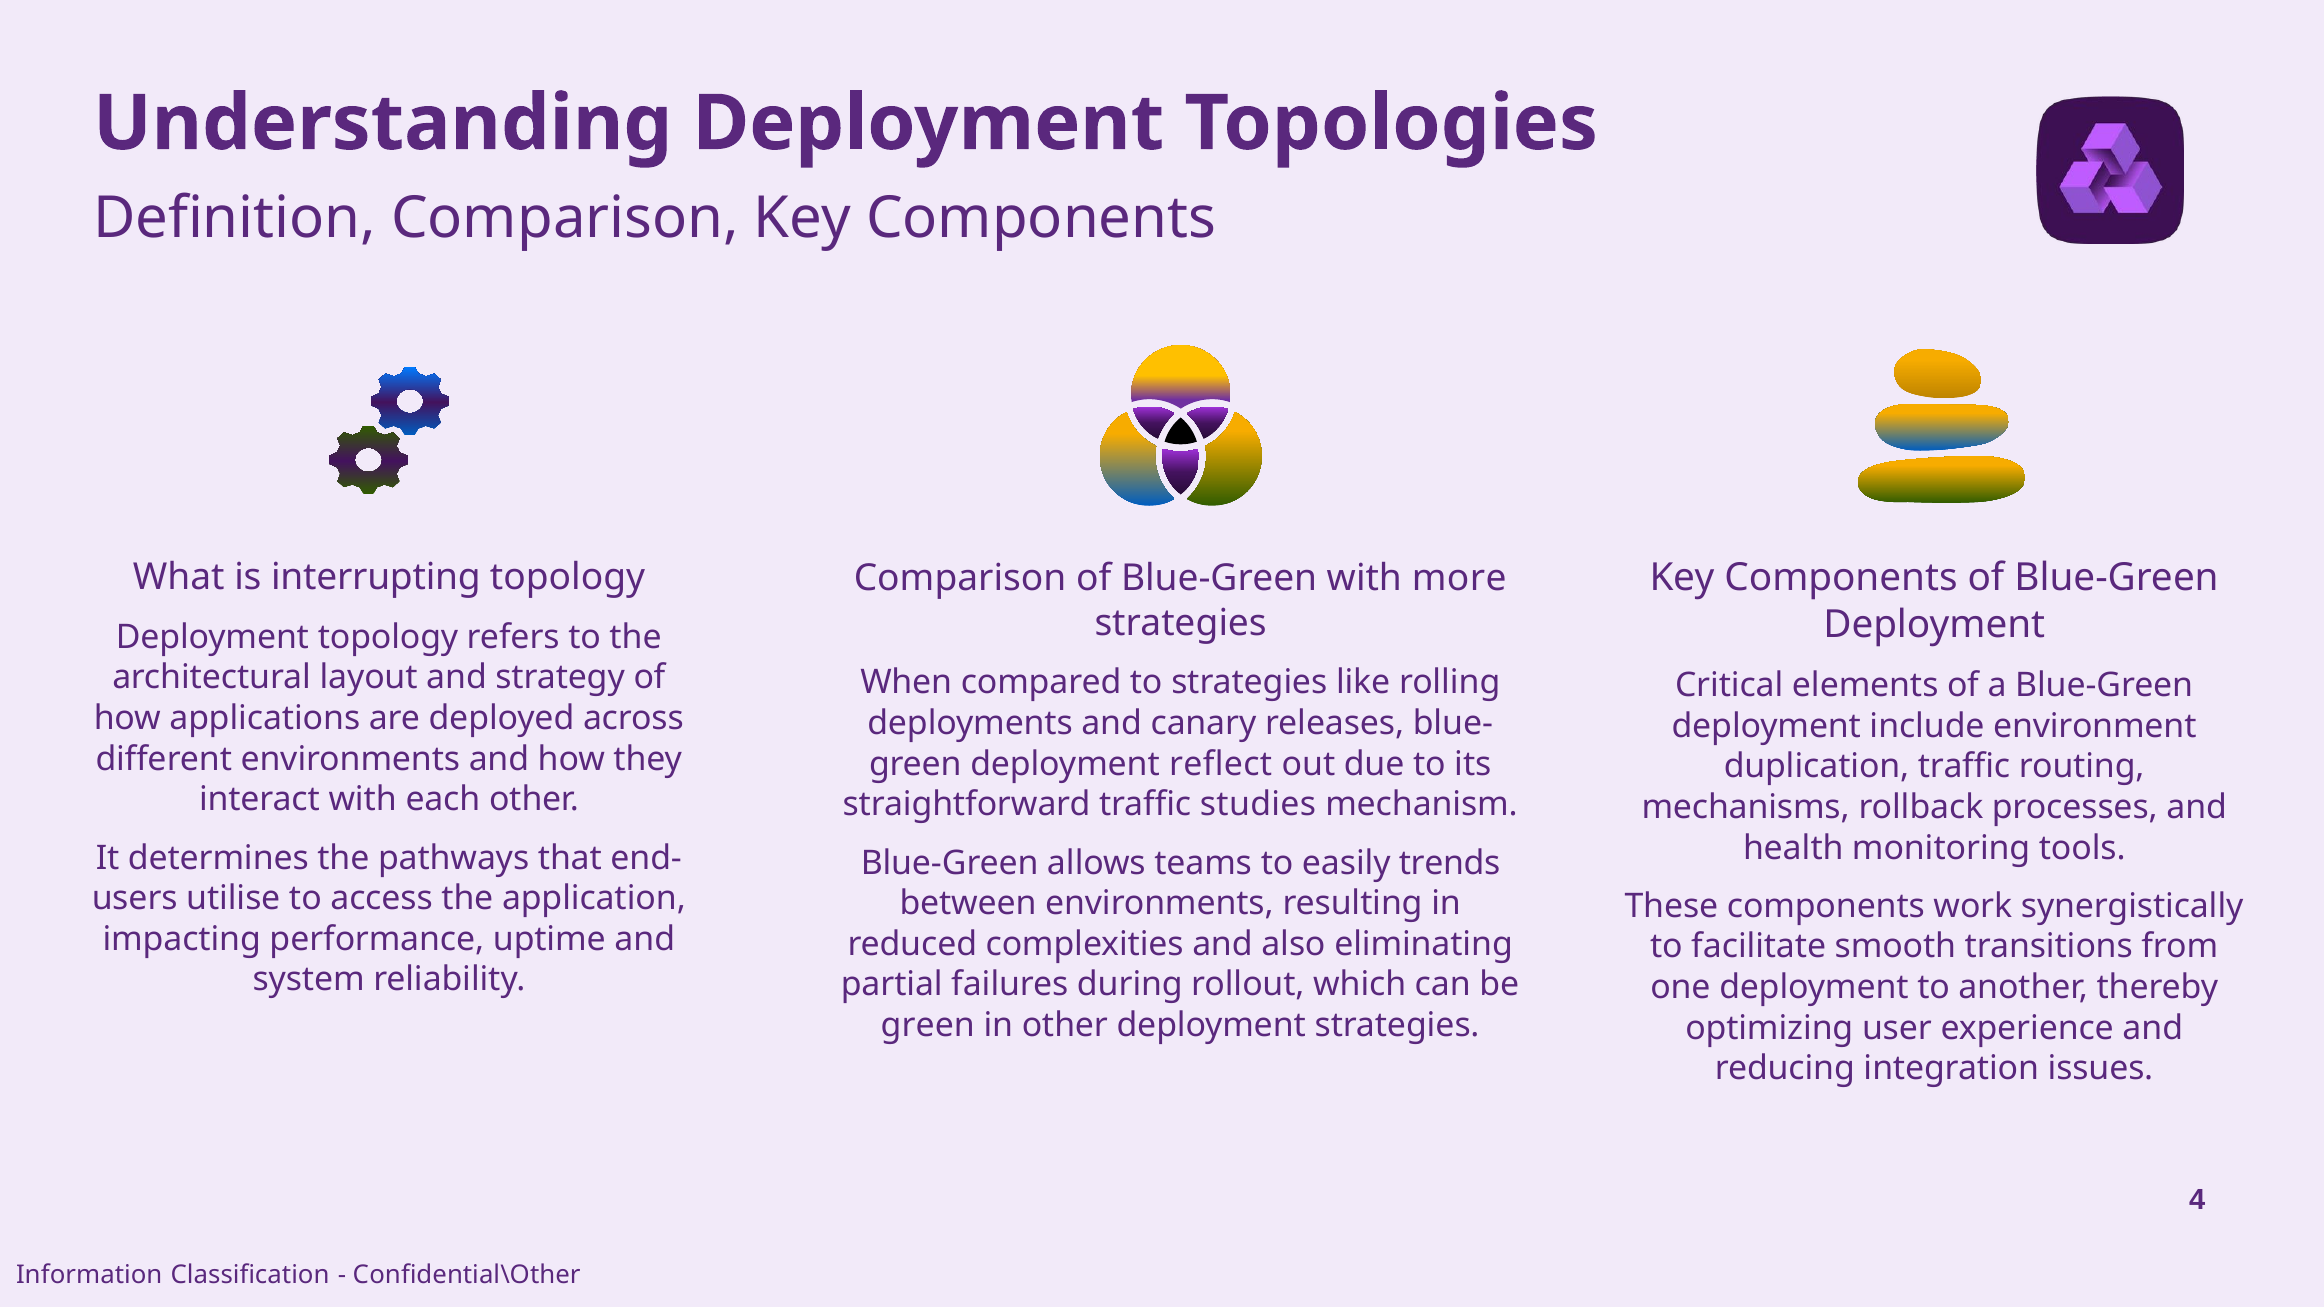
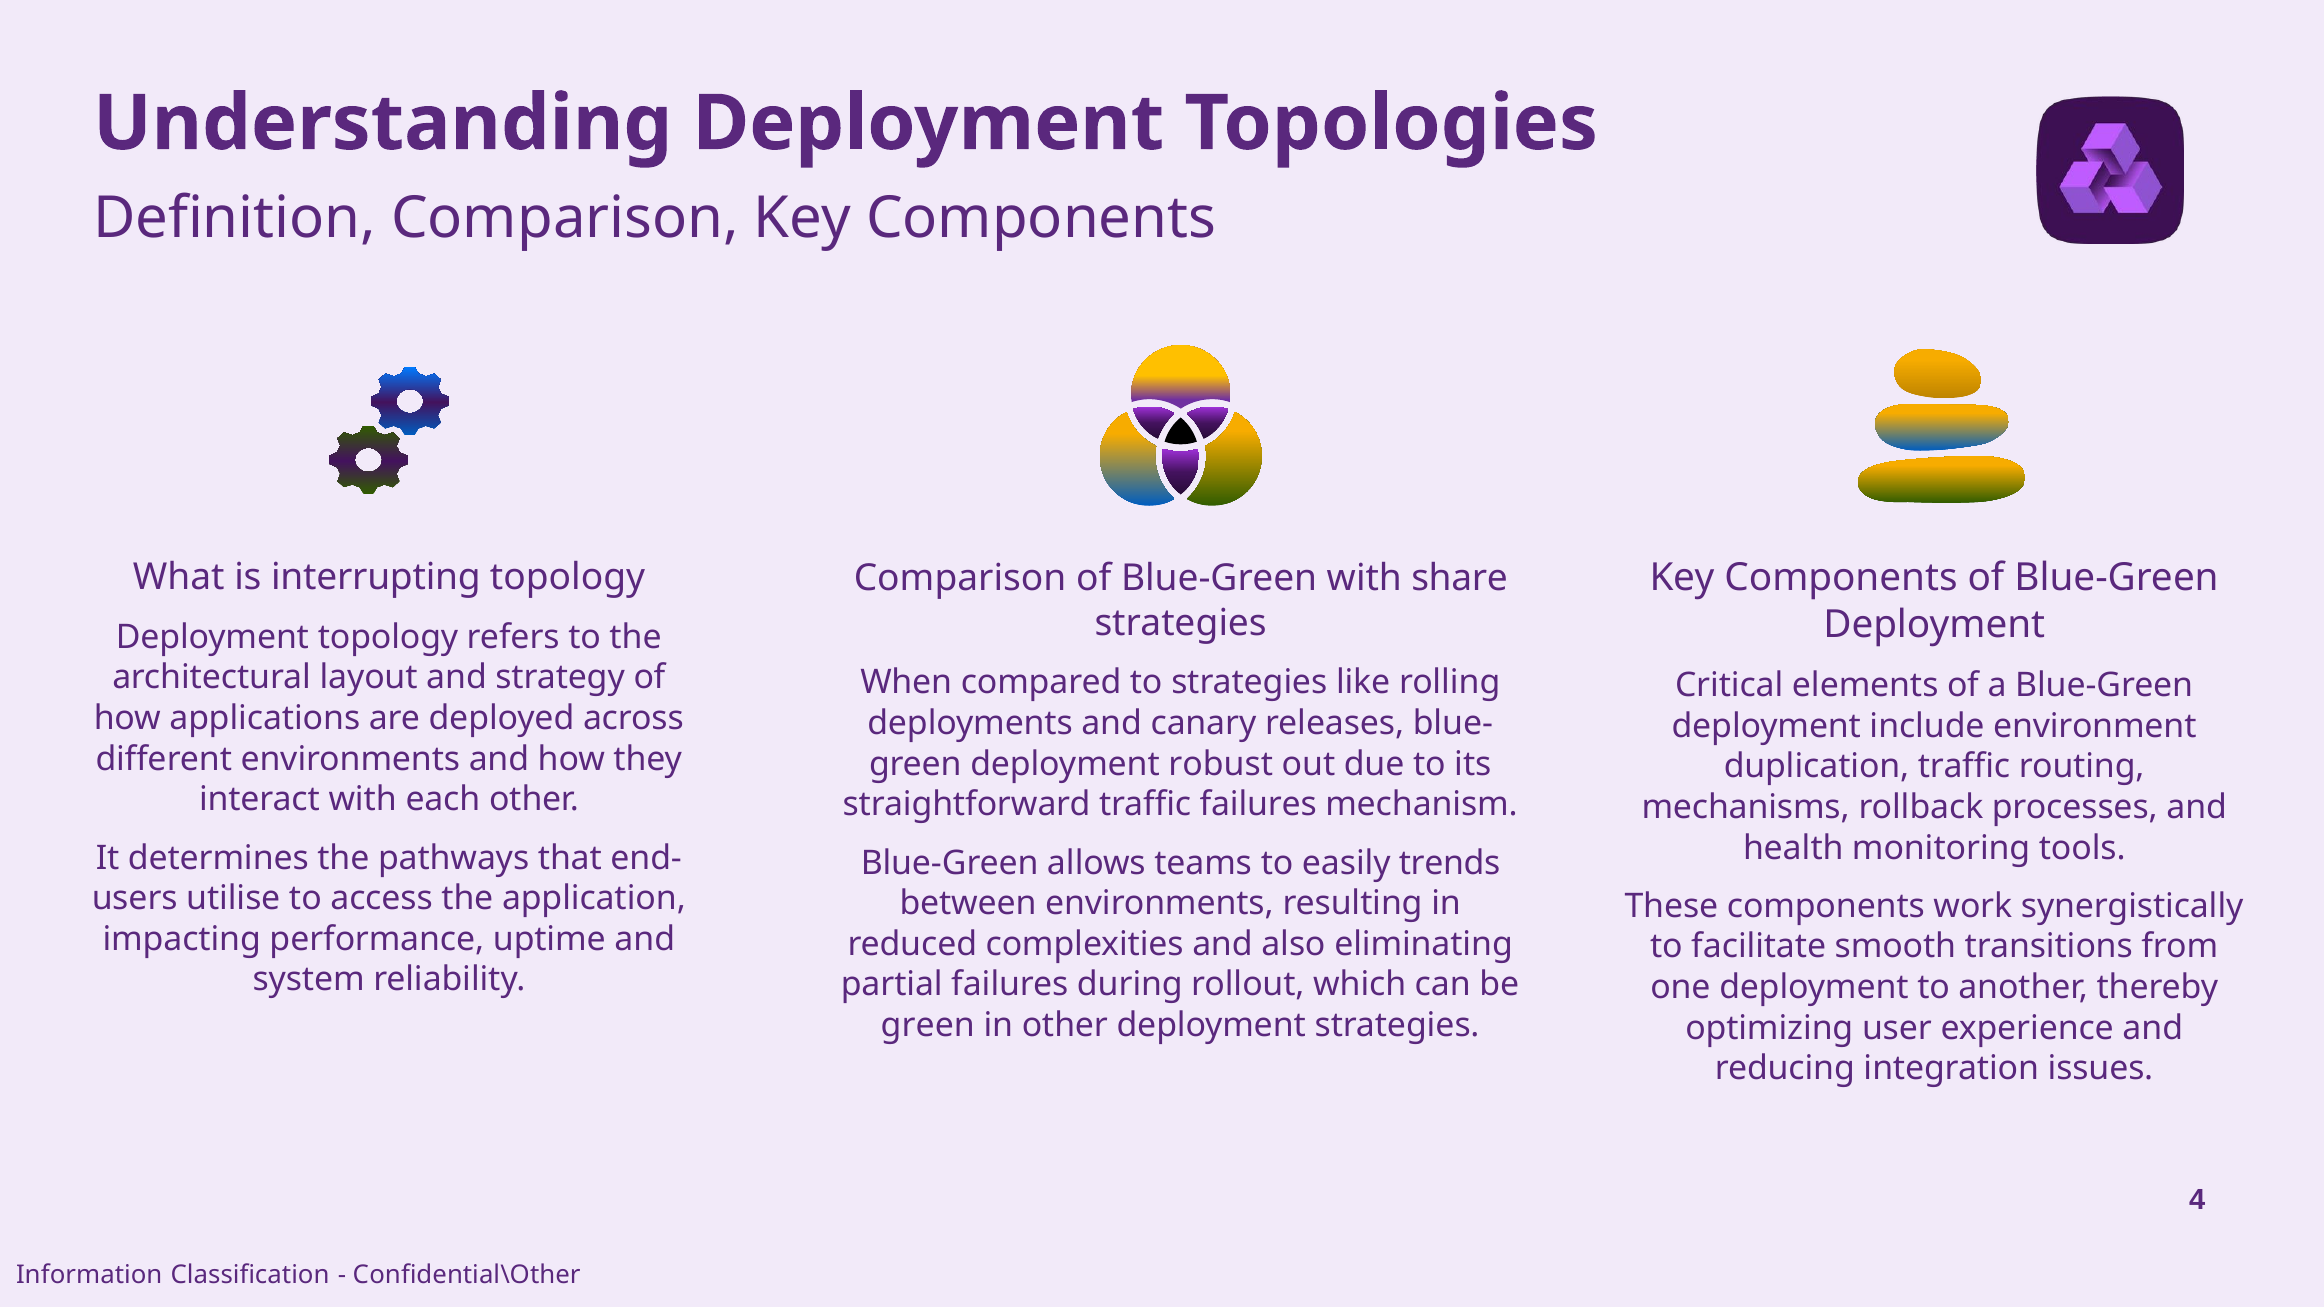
more: more -> share (1460, 578)
reflect: reflect -> robust (1221, 764)
traffic studies: studies -> failures (1258, 805)
